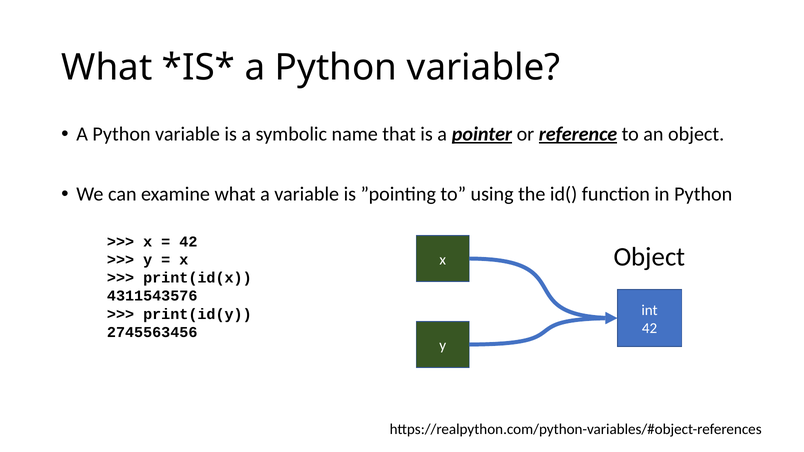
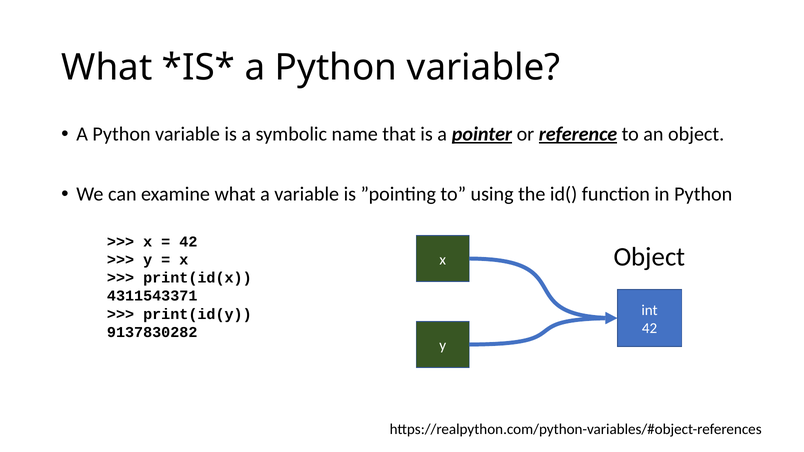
4311543576: 4311543576 -> 4311543371 (152, 296)
2745563456: 2745563456 -> 9137830282 (152, 332)
